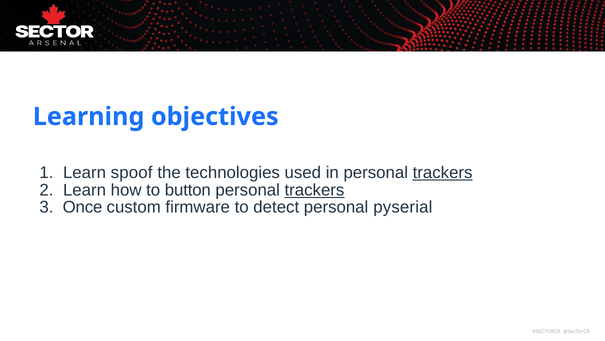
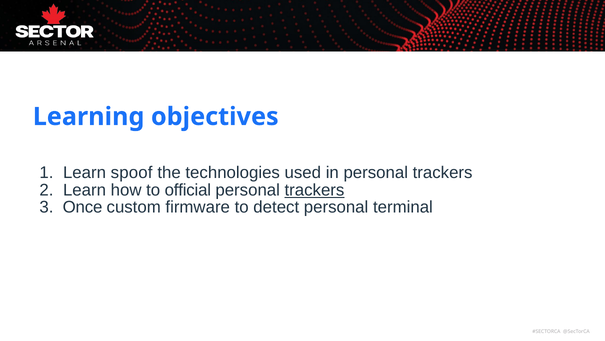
trackers underline: present -> none (443, 173)
button: button -> official (188, 190)
pyserial: pyserial -> terminal (403, 207)
